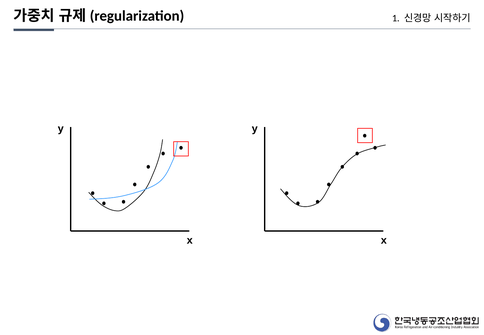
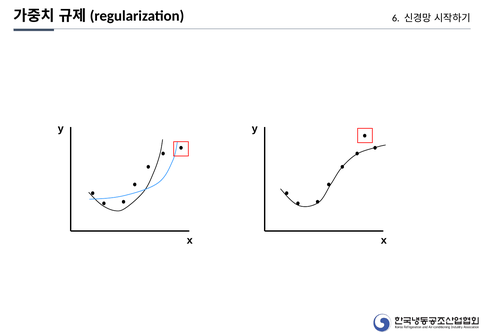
1: 1 -> 6 (396, 18)
